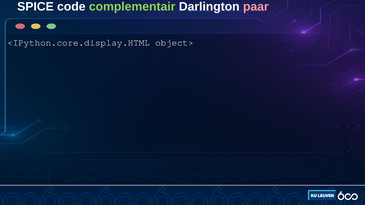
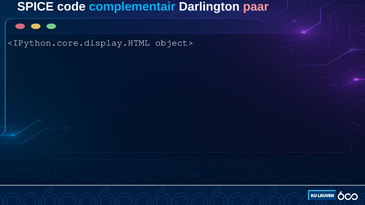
complementair colour: light green -> light blue (132, 7)
